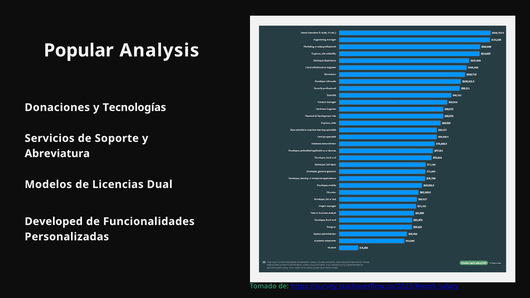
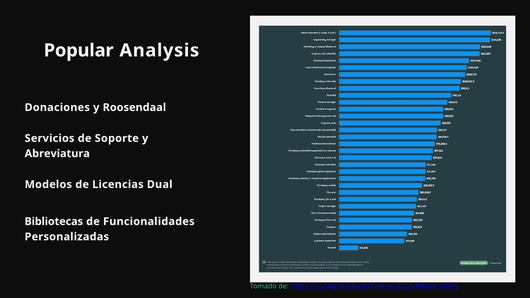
Tecnologías: Tecnologías -> Roosendaal (134, 107)
Developed: Developed -> Bibliotecas (54, 222)
